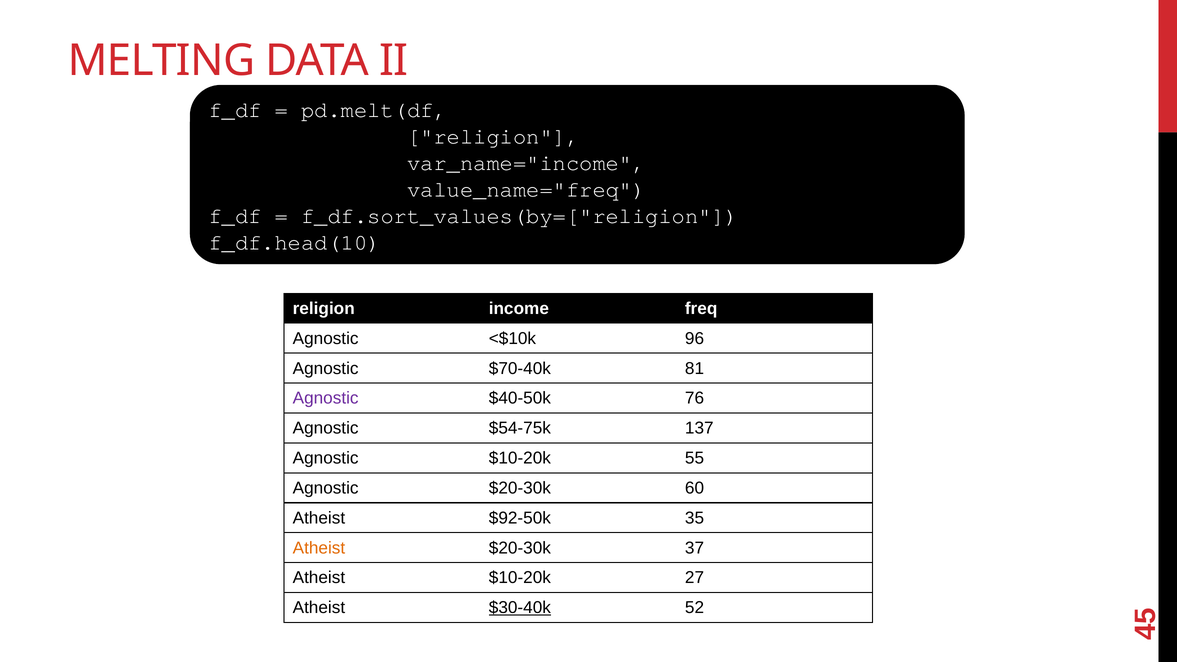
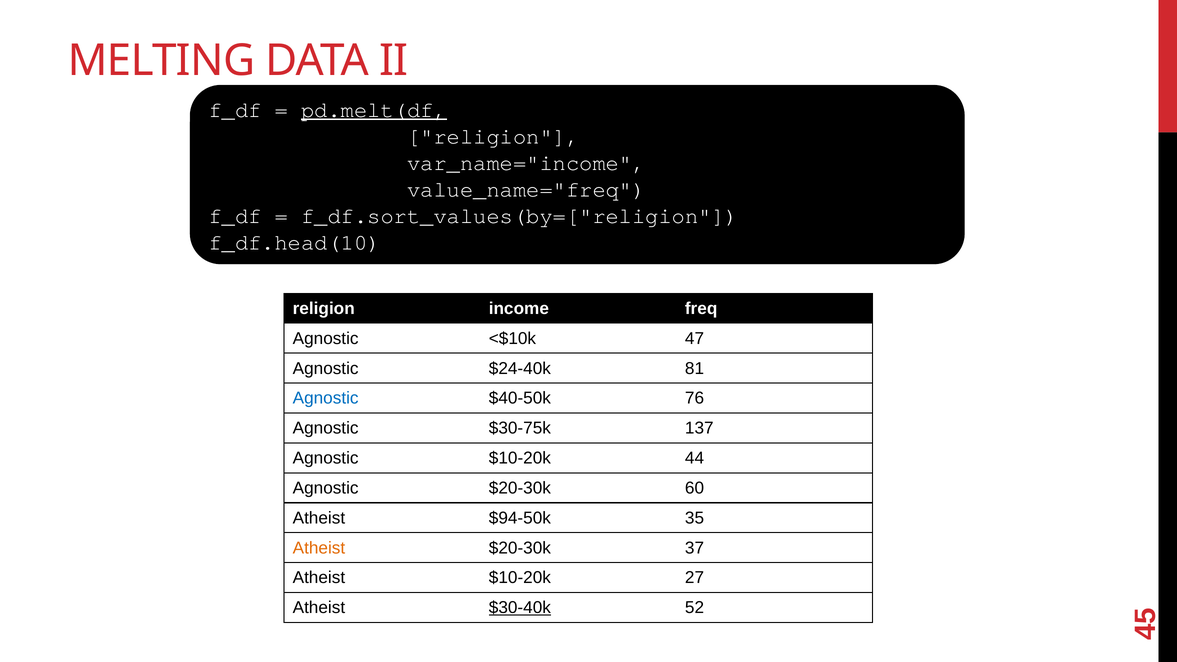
pd.melt(df underline: none -> present (374, 110)
96: 96 -> 47 (695, 338)
$70-40k: $70-40k -> $24-40k (520, 368)
Agnostic colour: purple -> blue (326, 398)
$54-75k: $54-75k -> $30-75k (520, 428)
55: 55 -> 44 (695, 458)
$92-50k: $92-50k -> $94-50k (520, 518)
